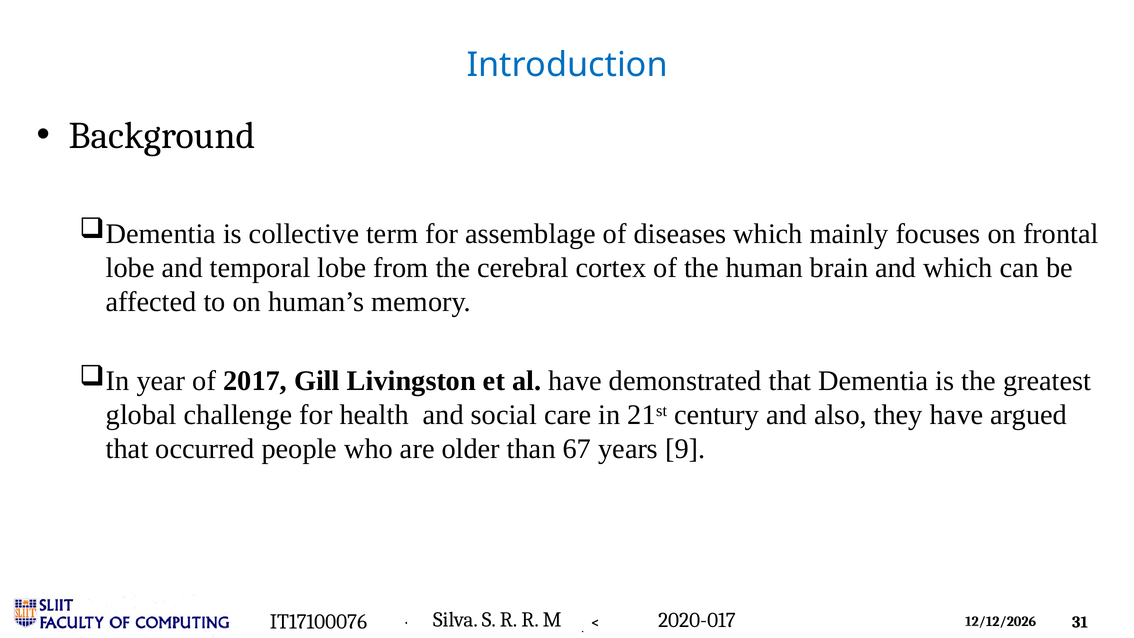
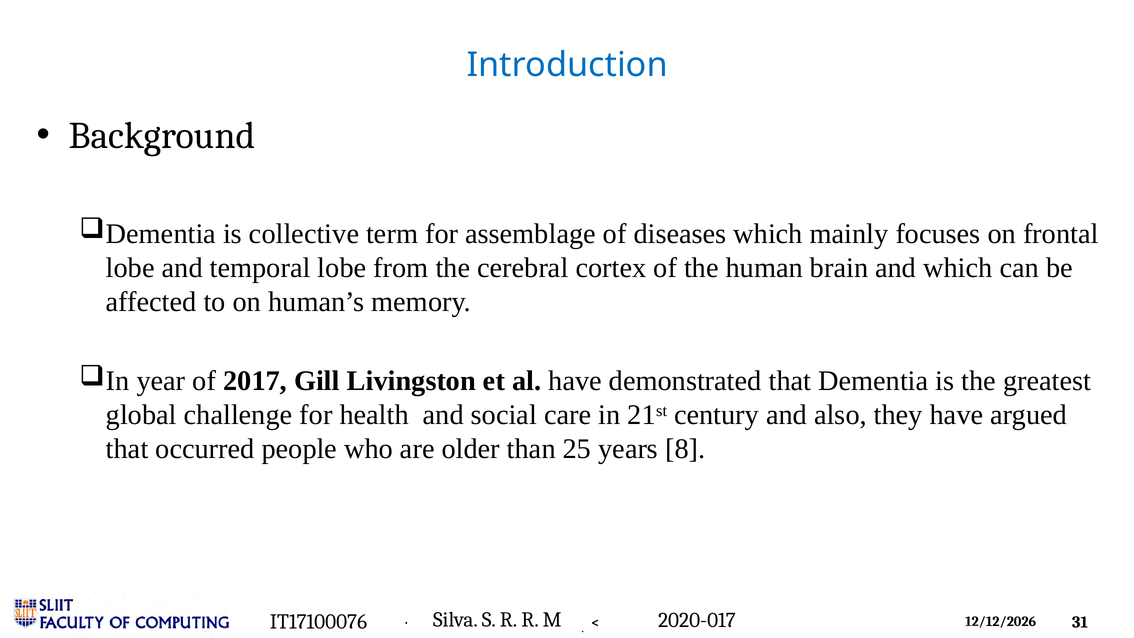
67: 67 -> 25 (577, 449)
9: 9 -> 8 (685, 449)
